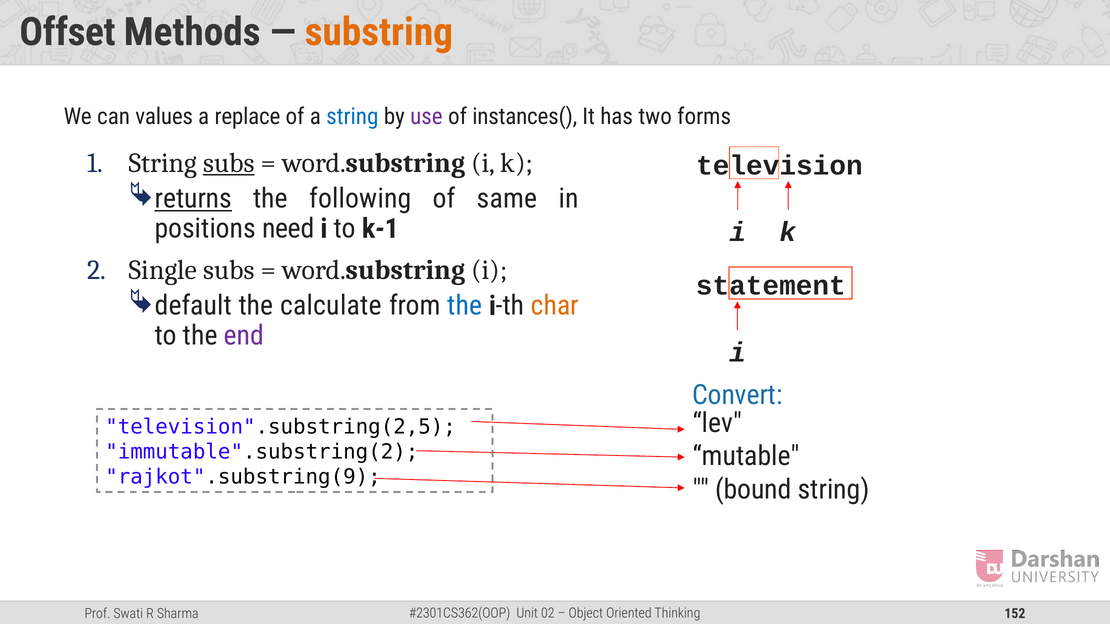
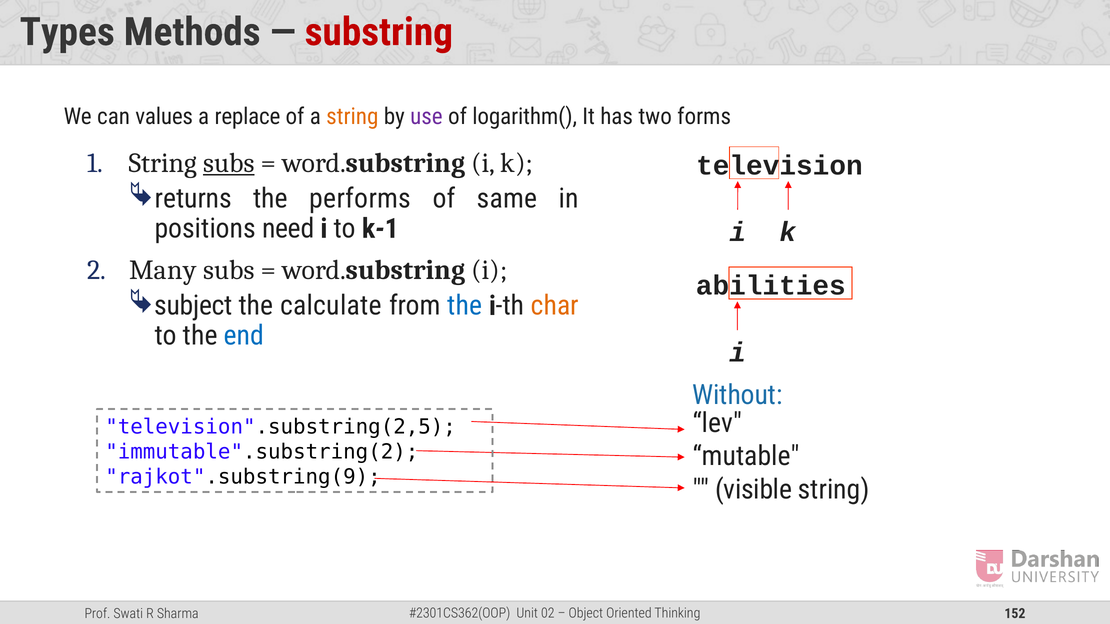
Offset: Offset -> Types (67, 32)
substring colour: orange -> red (379, 32)
string colour: blue -> orange (352, 117)
instances(: instances( -> logarithm( (525, 117)
returns underline: present -> none (193, 199)
following: following -> performs (360, 199)
Single: Single -> Many (163, 270)
statement: statement -> abilities (771, 286)
default: default -> subject (193, 306)
end colour: purple -> blue (244, 336)
Convert: Convert -> Without (737, 395)
bound: bound -> visible (754, 490)
